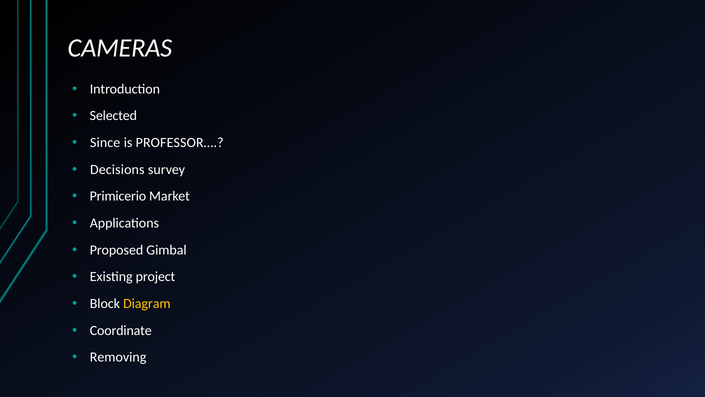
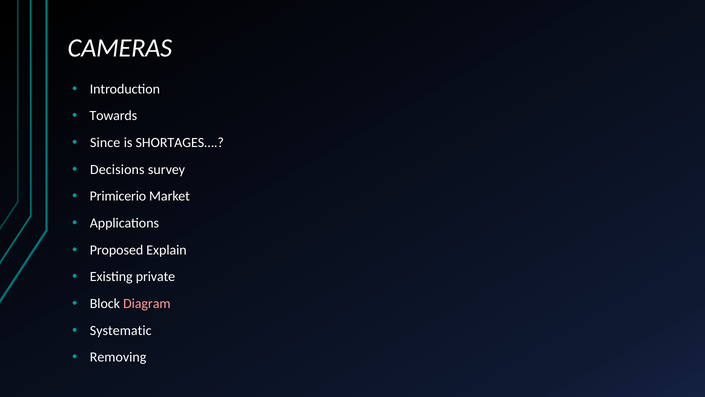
Selected: Selected -> Towards (113, 116)
PROFESSOR…: PROFESSOR… -> SHORTAGES… (180, 142)
Gimbal: Gimbal -> Explain (167, 250)
project: project -> private (155, 277)
Diagram colour: yellow -> pink (147, 303)
Coordinate: Coordinate -> Systematic (121, 330)
